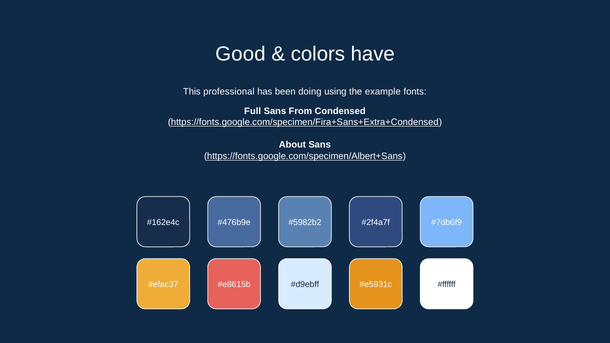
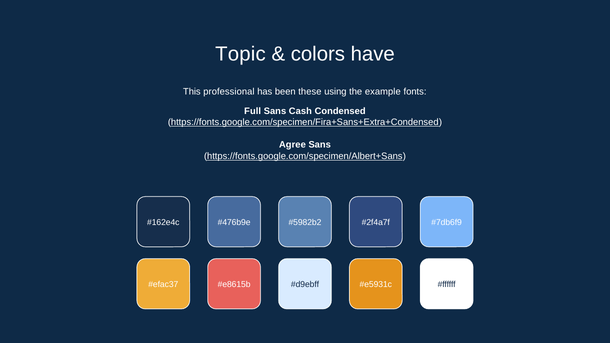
Good: Good -> Topic (240, 54)
doing: doing -> these (310, 92)
From: From -> Cash (300, 111)
About: About -> Agree (292, 145)
